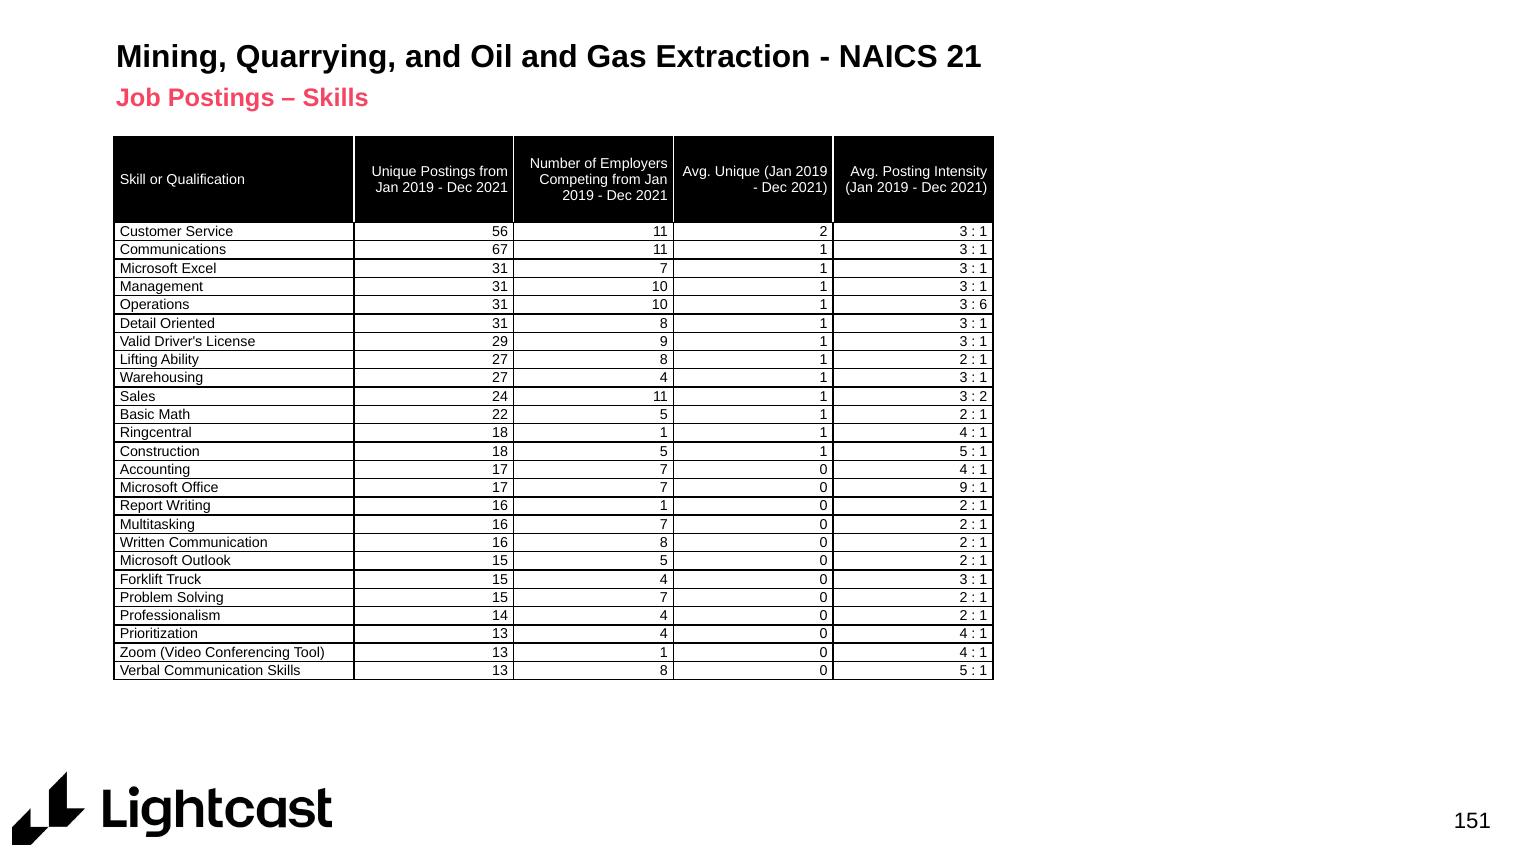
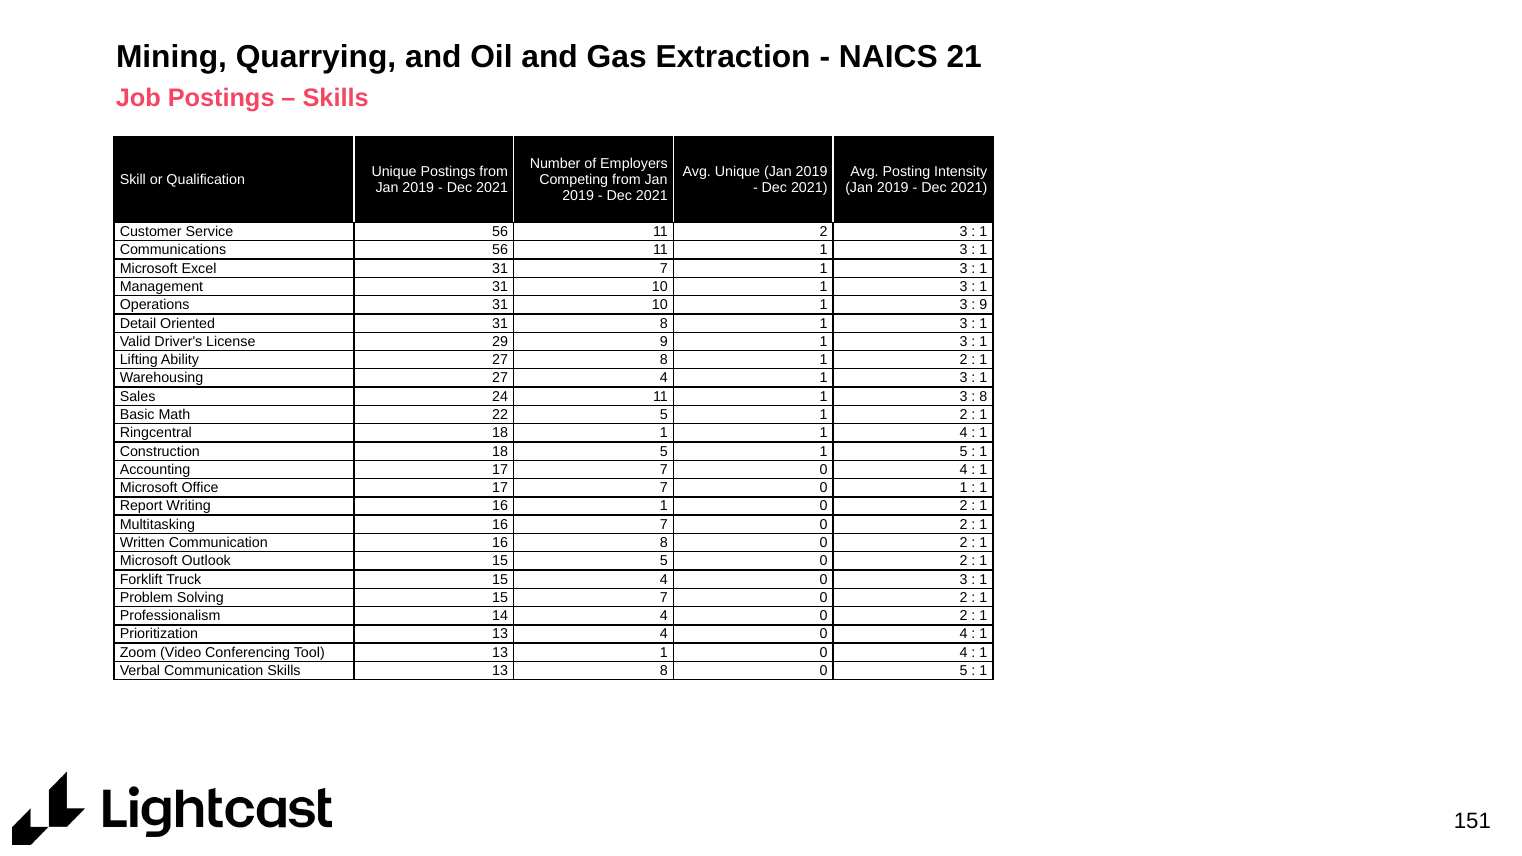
Communications 67: 67 -> 56 (500, 250)
6: 6 -> 9 (983, 305)
2: 2 -> 8 (983, 397)
0 9: 9 -> 1 (964, 488)
